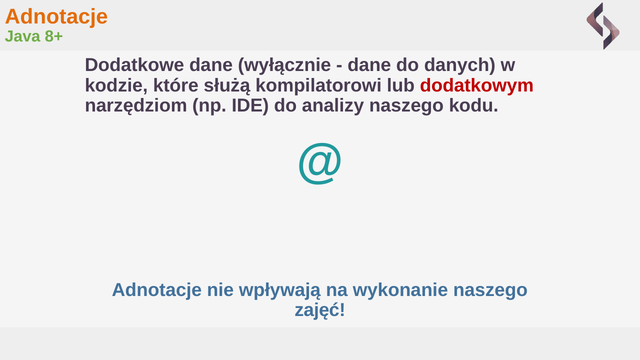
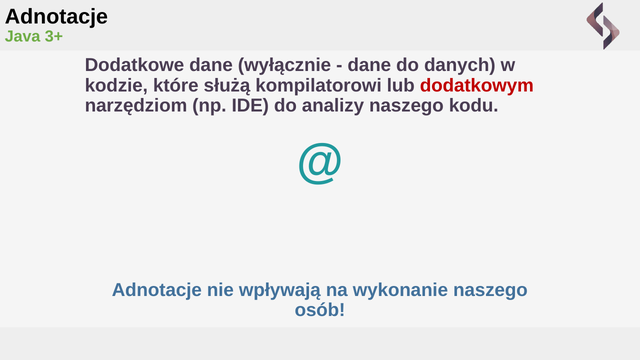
Adnotacje colour: orange -> black (56, 17)
8+: 8+ -> 3+ (54, 37)
zajęć: zajęć -> osób (320, 310)
